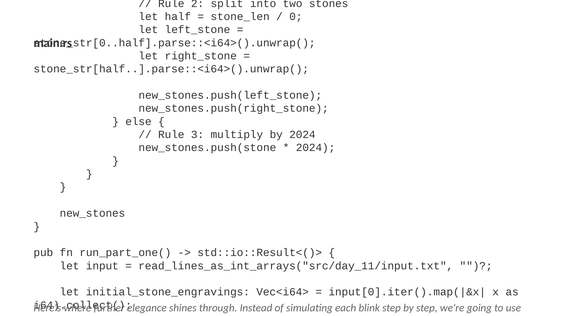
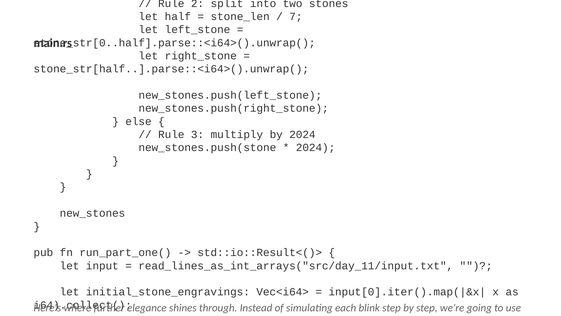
0: 0 -> 7 (296, 17)
